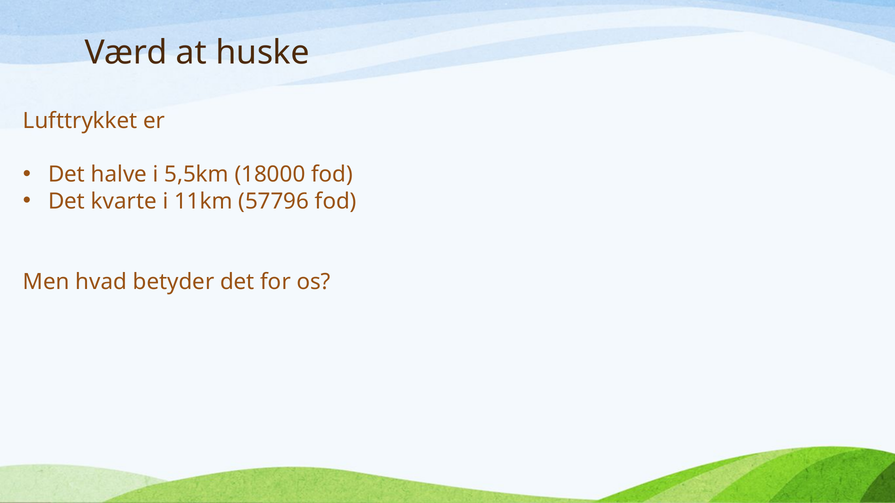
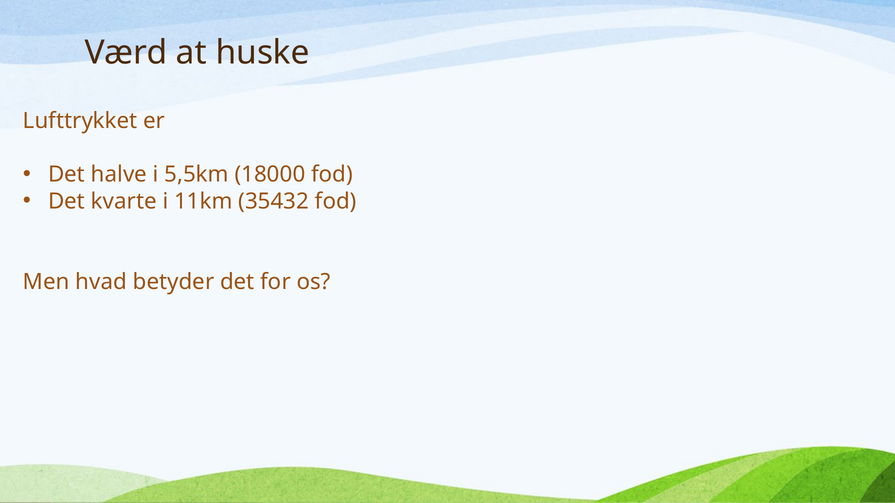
57796: 57796 -> 35432 (274, 201)
